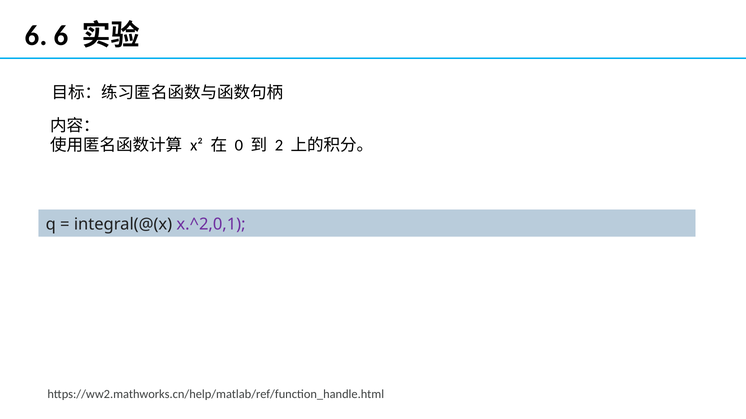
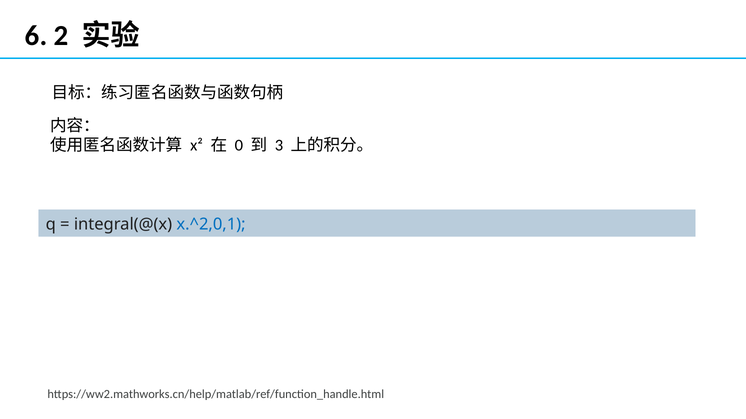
6 6: 6 -> 2 (61, 36)
2: 2 -> 3 (279, 146)
x.^2,0,1 colour: purple -> blue (211, 225)
